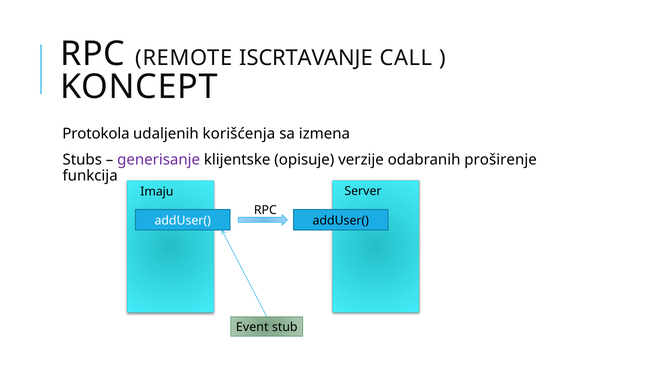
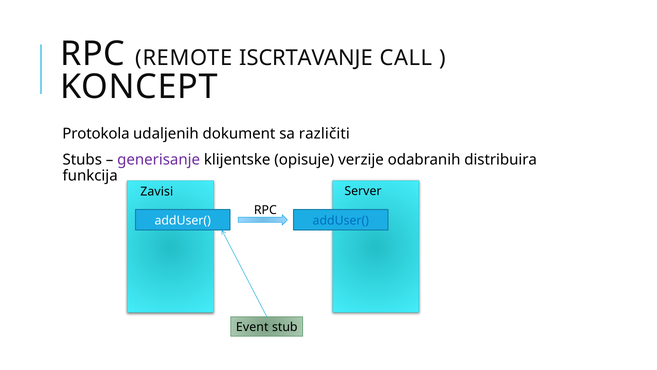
korišćenja: korišćenja -> dokument (239, 134)
izmena: izmena -> različiti (324, 134)
proširenje: proširenje -> distribuira (501, 160)
Imaju: Imaju -> Zavisi (157, 191)
addUser( colour: black -> blue (341, 220)
